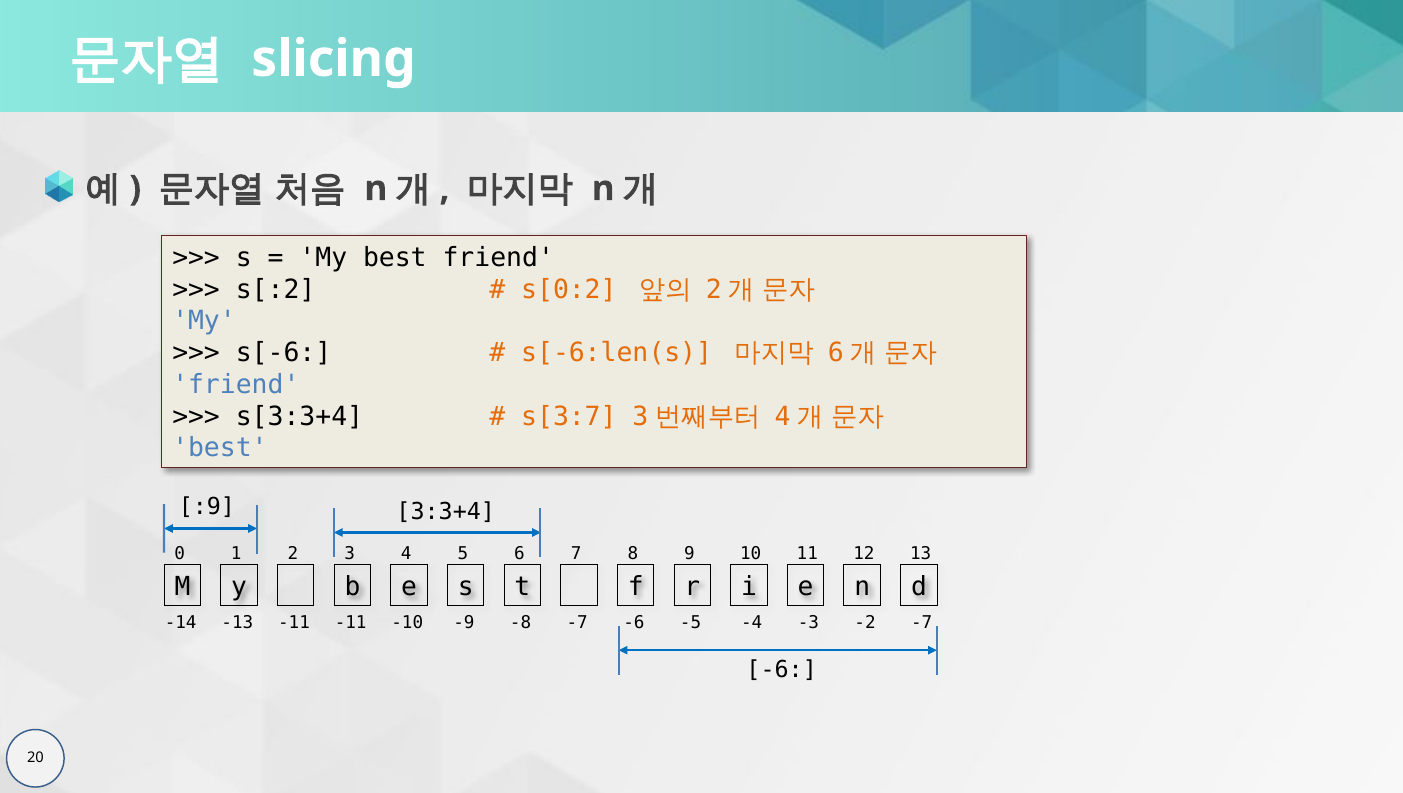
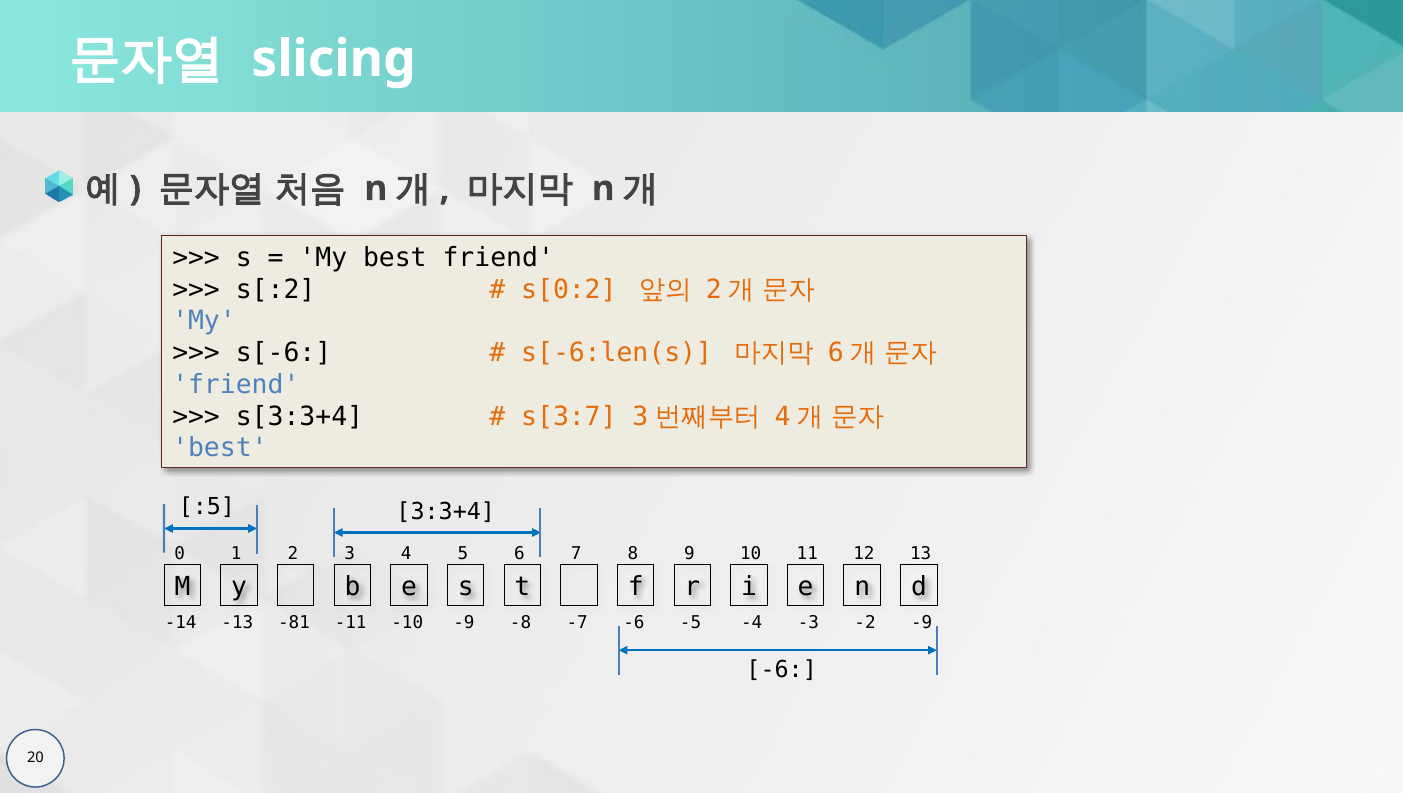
:9: :9 -> :5 (207, 506)
-11: -11 -> -81 (294, 623)
-2 -7: -7 -> -9 (922, 623)
